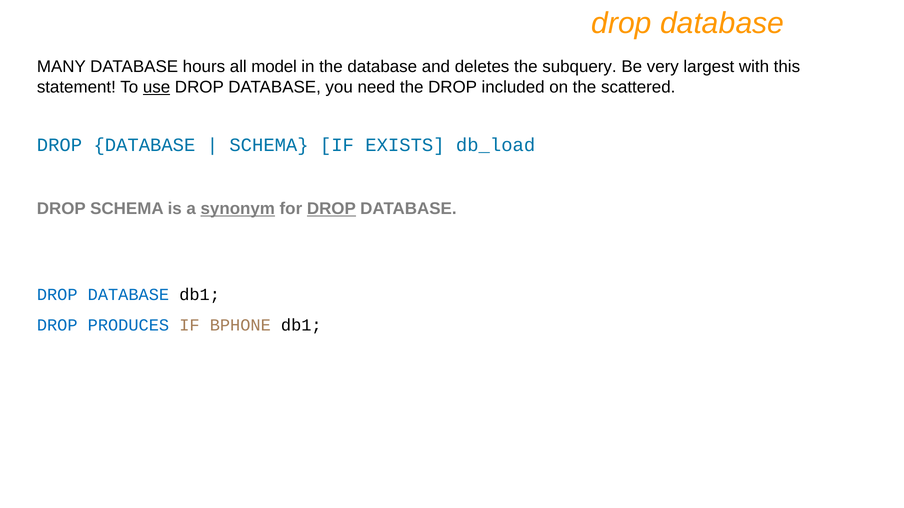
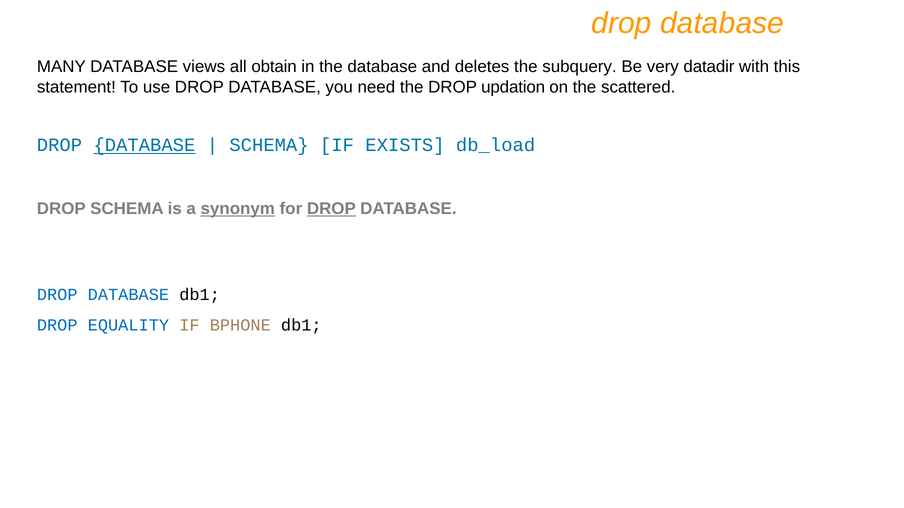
hours: hours -> views (204, 67)
model: model -> obtain (274, 67)
largest: largest -> datadir (709, 67)
use underline: present -> none (157, 87)
included: included -> updation (513, 87)
DATABASE underline: none -> present (144, 145)
PRODUCES: PRODUCES -> EQUALITY (128, 326)
